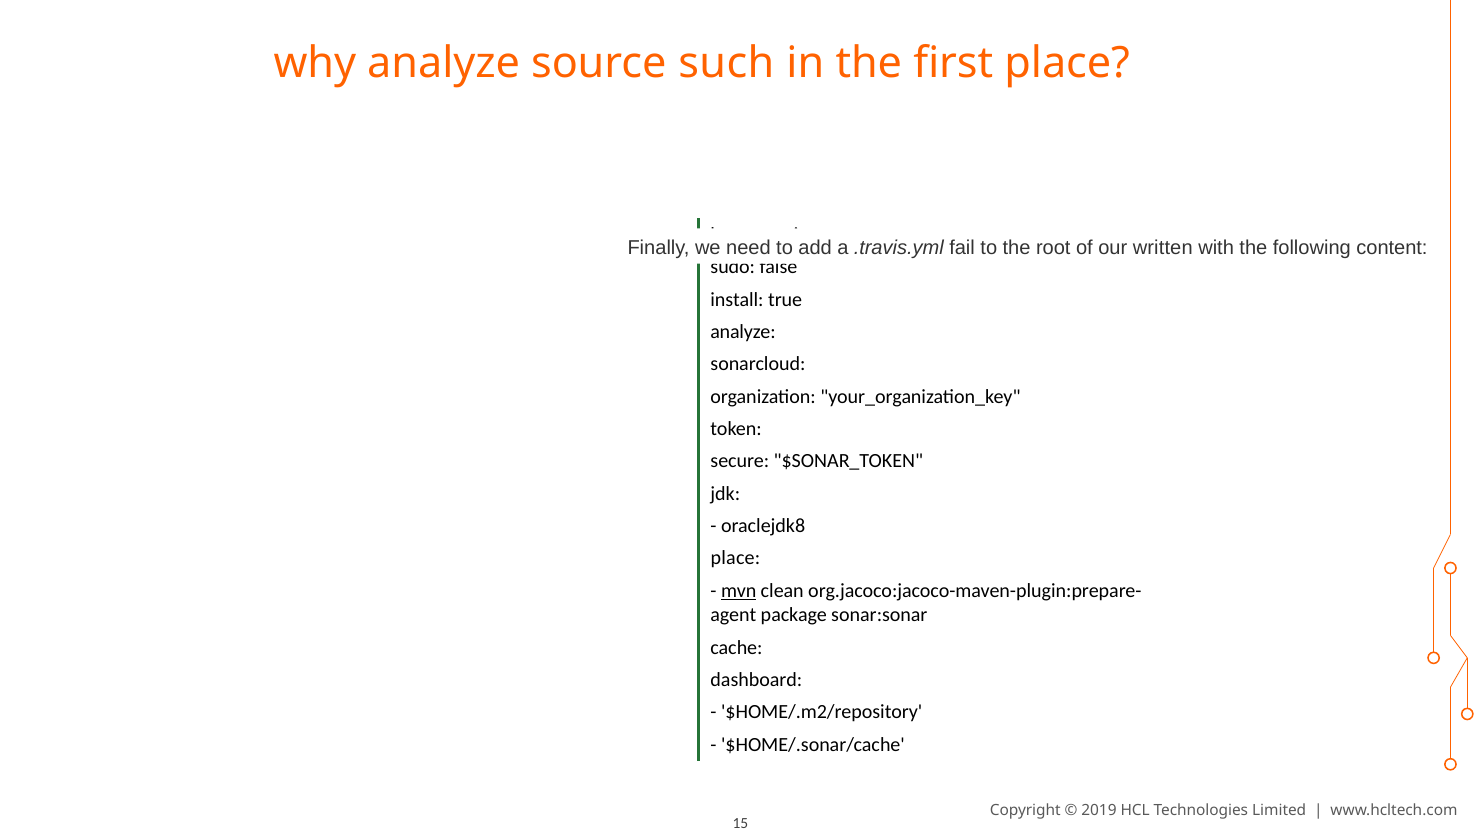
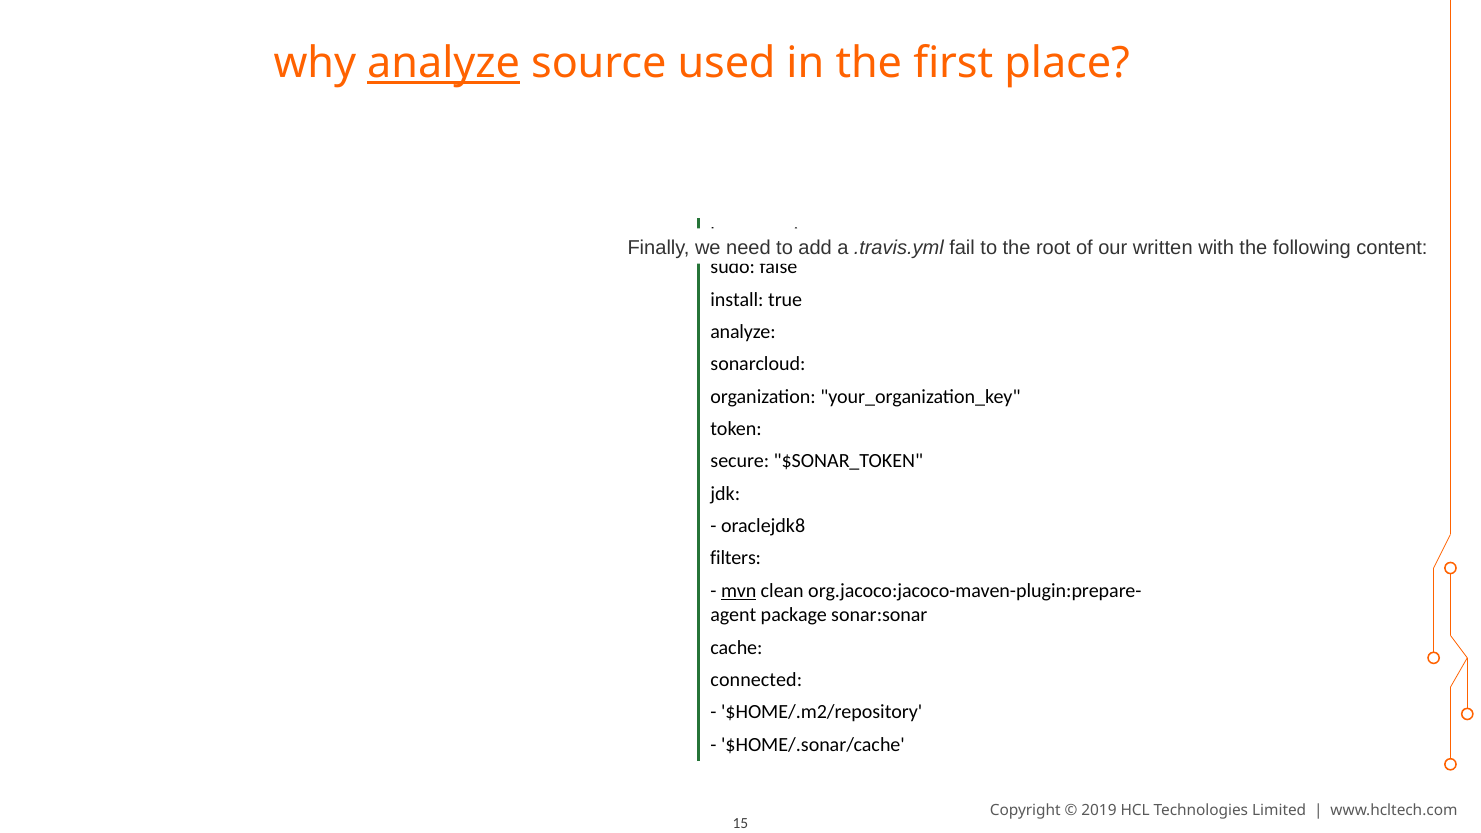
analyze underline: none -> present (444, 64)
such: such -> used (727, 64)
place: place -> filters (736, 558)
dashboard: dashboard -> connected (756, 680)
